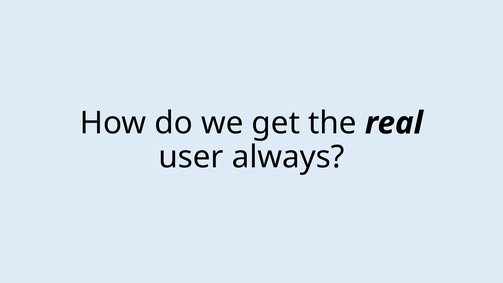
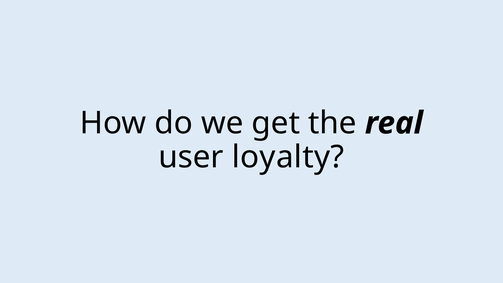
always: always -> loyalty (288, 157)
